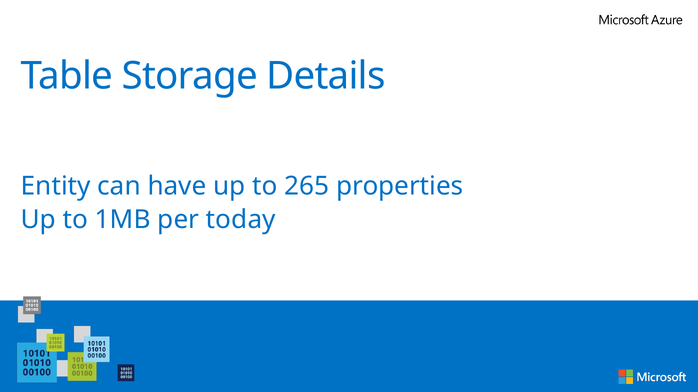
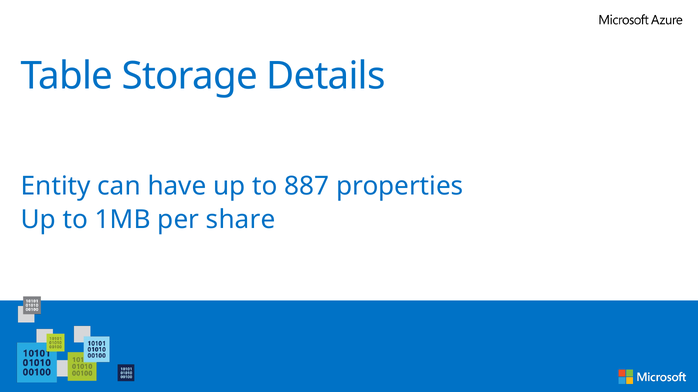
265: 265 -> 887 (307, 186)
today: today -> share (241, 220)
